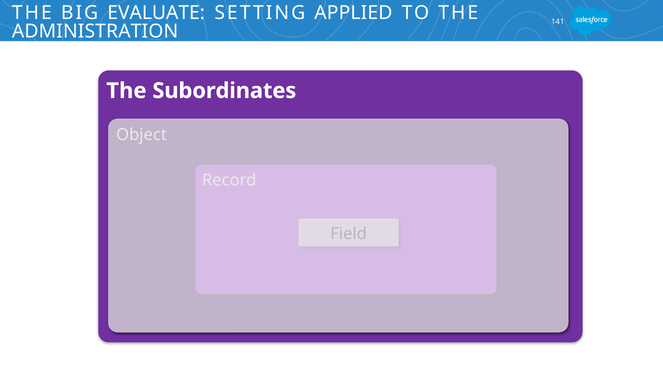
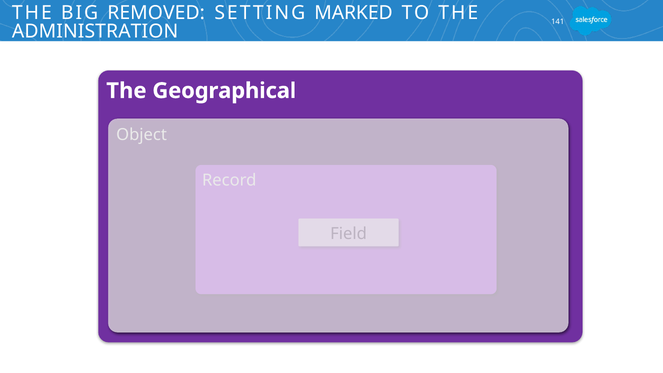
EVALUATE: EVALUATE -> REMOVED (156, 13)
APPLIED: APPLIED -> MARKED (353, 13)
Subordinates: Subordinates -> Geographical (224, 91)
